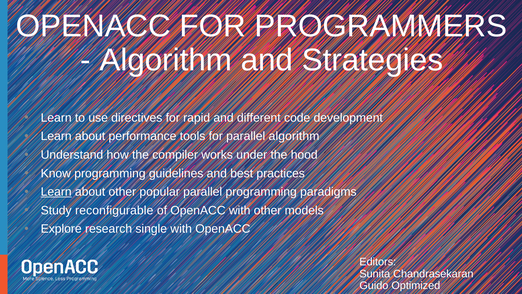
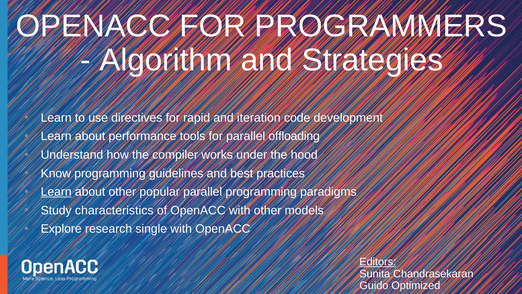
different: different -> iteration (259, 118)
parallel algorithm: algorithm -> offloading (294, 136)
reconfigurable: reconfigurable -> characteristics (114, 210)
Editors underline: none -> present (378, 262)
